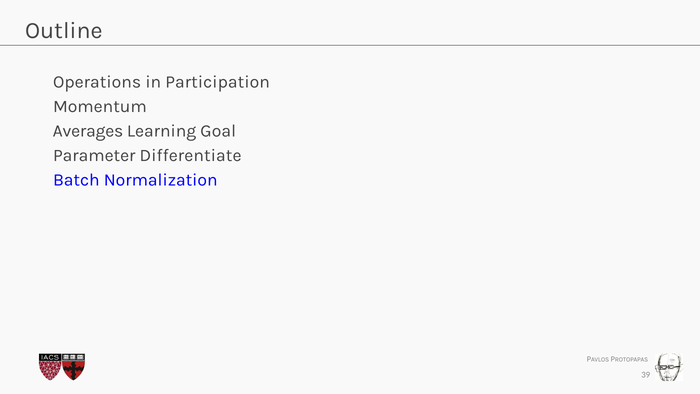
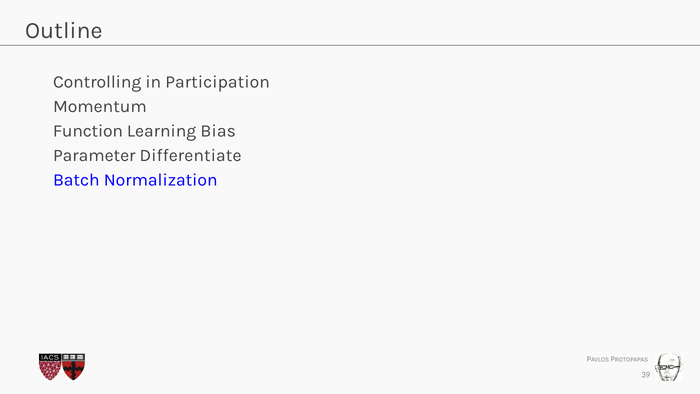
Operations: Operations -> Controlling (97, 82)
Averages: Averages -> Function (88, 131)
Goal: Goal -> Bias (218, 131)
